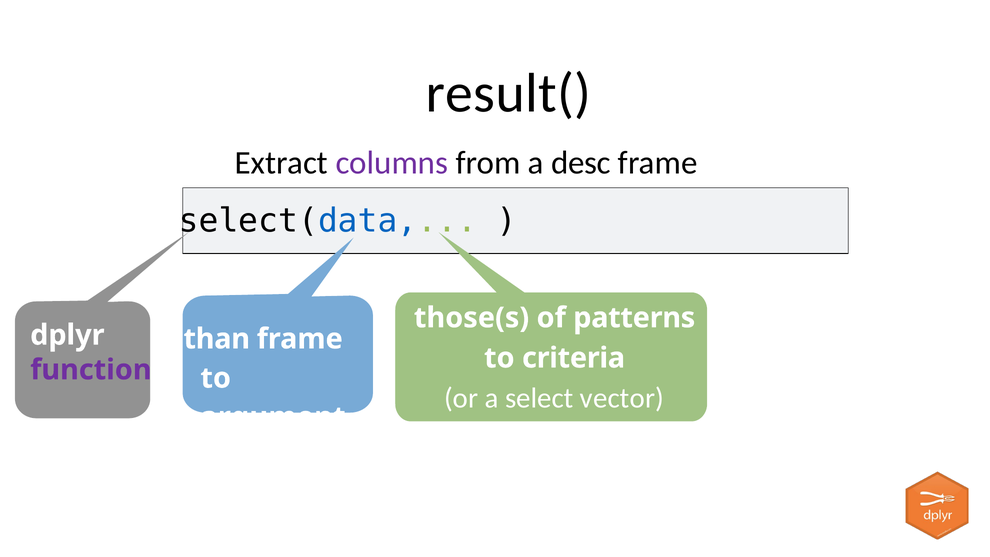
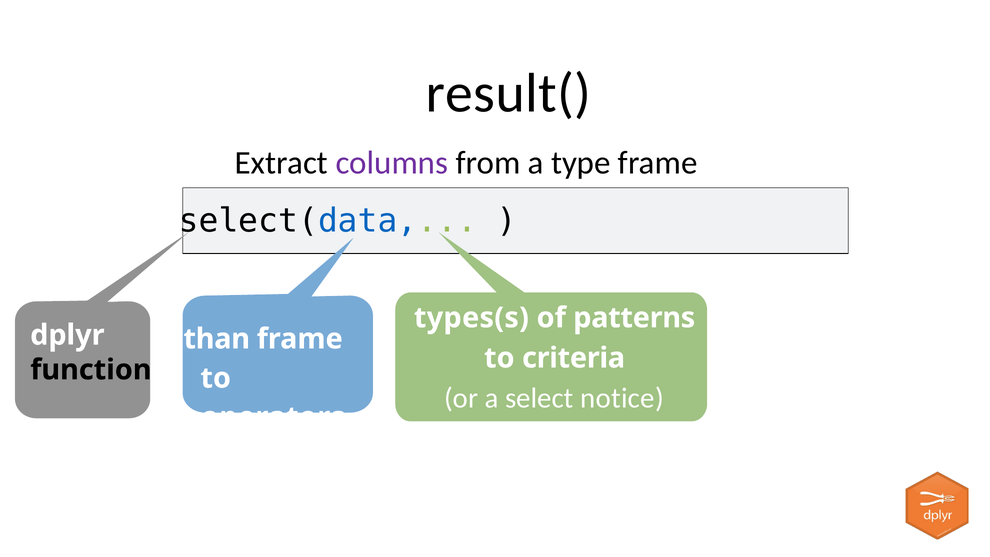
desc: desc -> type (581, 163)
those(s: those(s -> types(s (471, 318)
function colour: purple -> black (91, 370)
vector: vector -> notice (622, 398)
argument: argument -> operators (273, 417)
